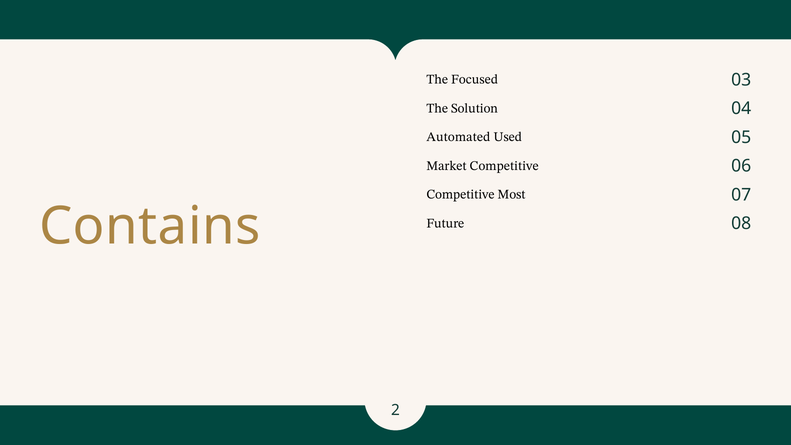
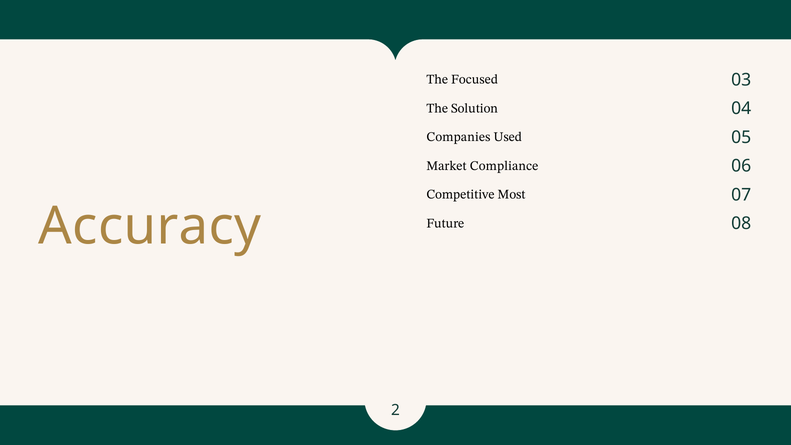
Automated: Automated -> Companies (458, 137)
Market Competitive: Competitive -> Compliance (504, 166)
Contains: Contains -> Accuracy (150, 226)
